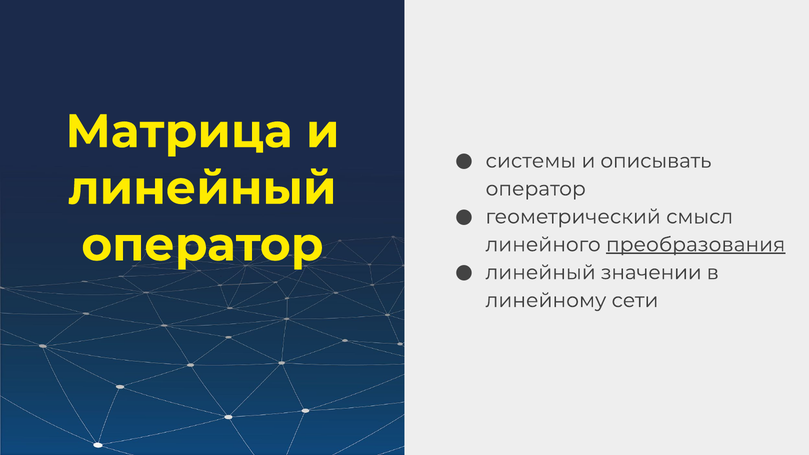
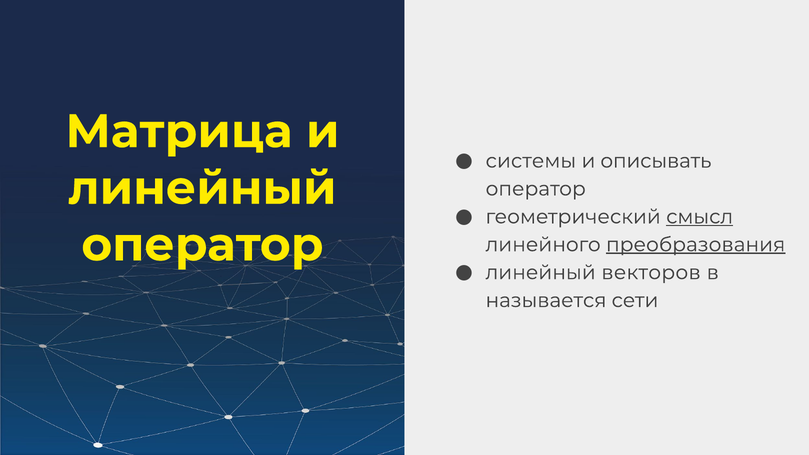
смысл underline: none -> present (700, 217)
значении: значении -> векторов (651, 273)
линейному: линейному -> называется (546, 300)
